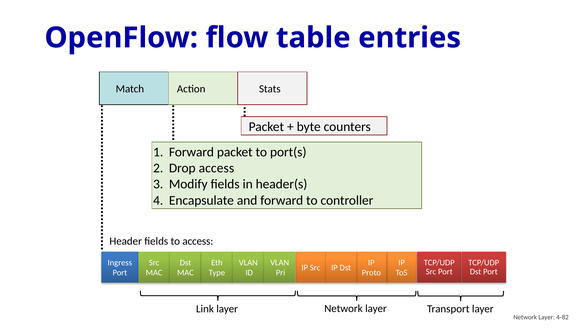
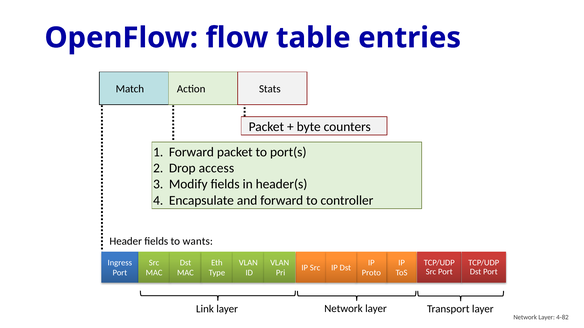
to access: access -> wants (198, 242)
